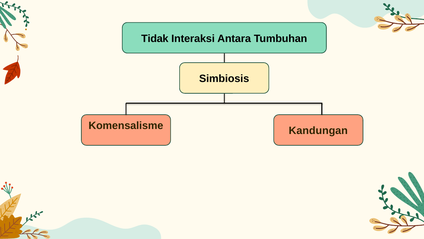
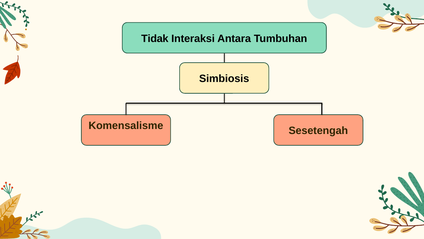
Kandungan: Kandungan -> Sesetengah (318, 130)
